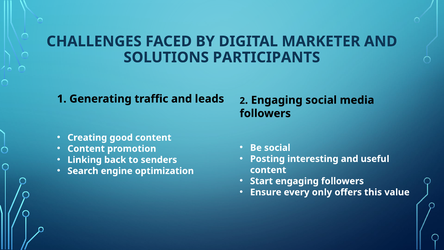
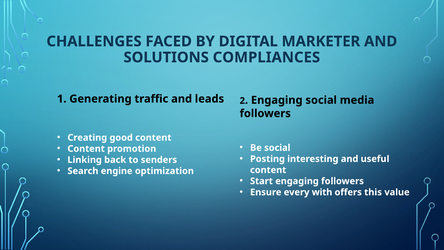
PARTICIPANTS: PARTICIPANTS -> COMPLIANCES (266, 57)
only: only -> with (322, 192)
